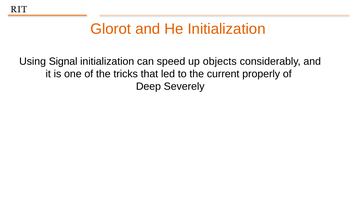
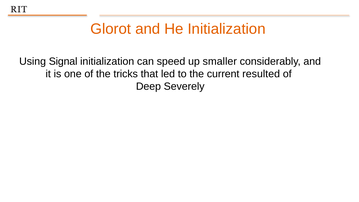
objects: objects -> smaller (220, 61)
properly: properly -> resulted (261, 74)
